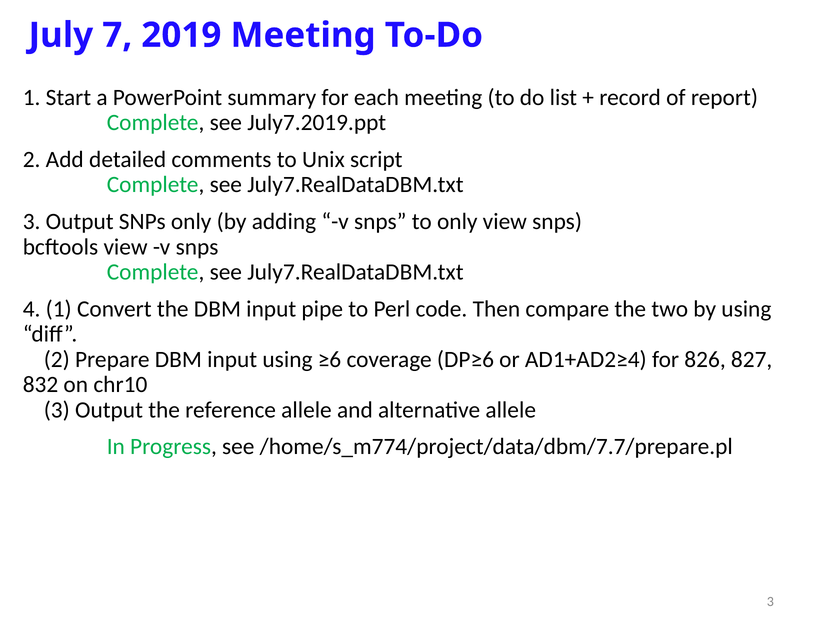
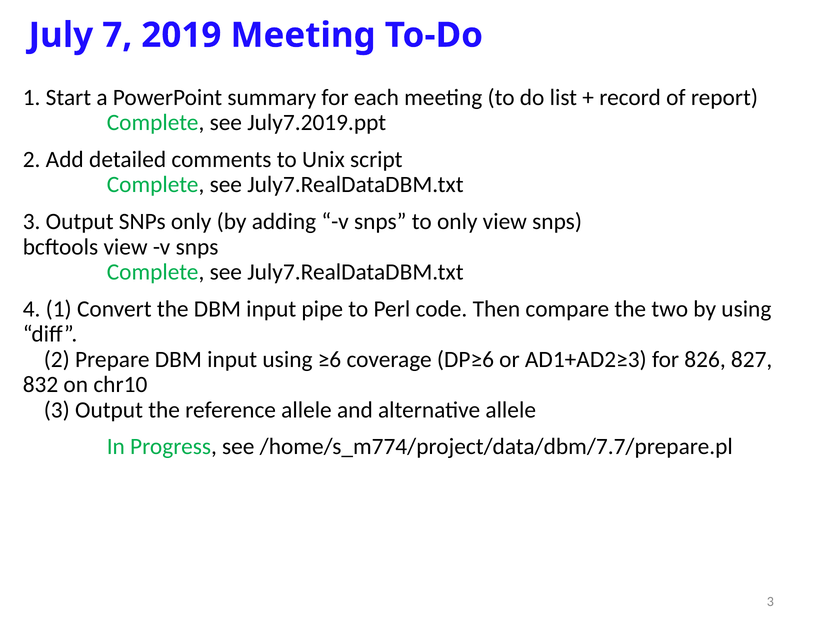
AD1+AD2≥4: AD1+AD2≥4 -> AD1+AD2≥3 (586, 359)
